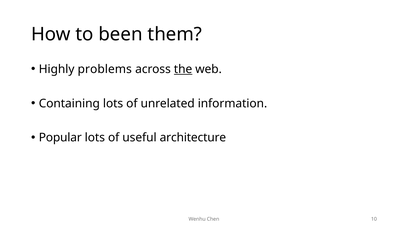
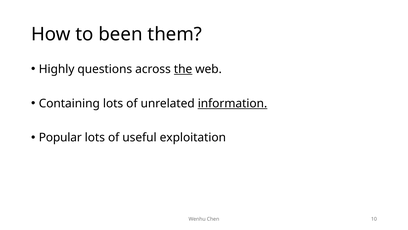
problems: problems -> questions (105, 69)
information underline: none -> present (232, 103)
architecture: architecture -> exploitation (193, 137)
